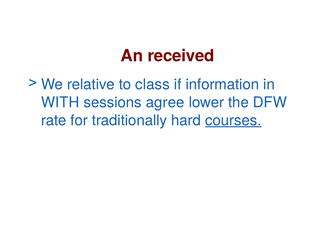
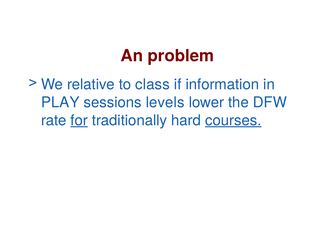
received: received -> problem (181, 56)
WITH: WITH -> PLAY (60, 102)
agree: agree -> levels (165, 102)
for underline: none -> present (79, 120)
